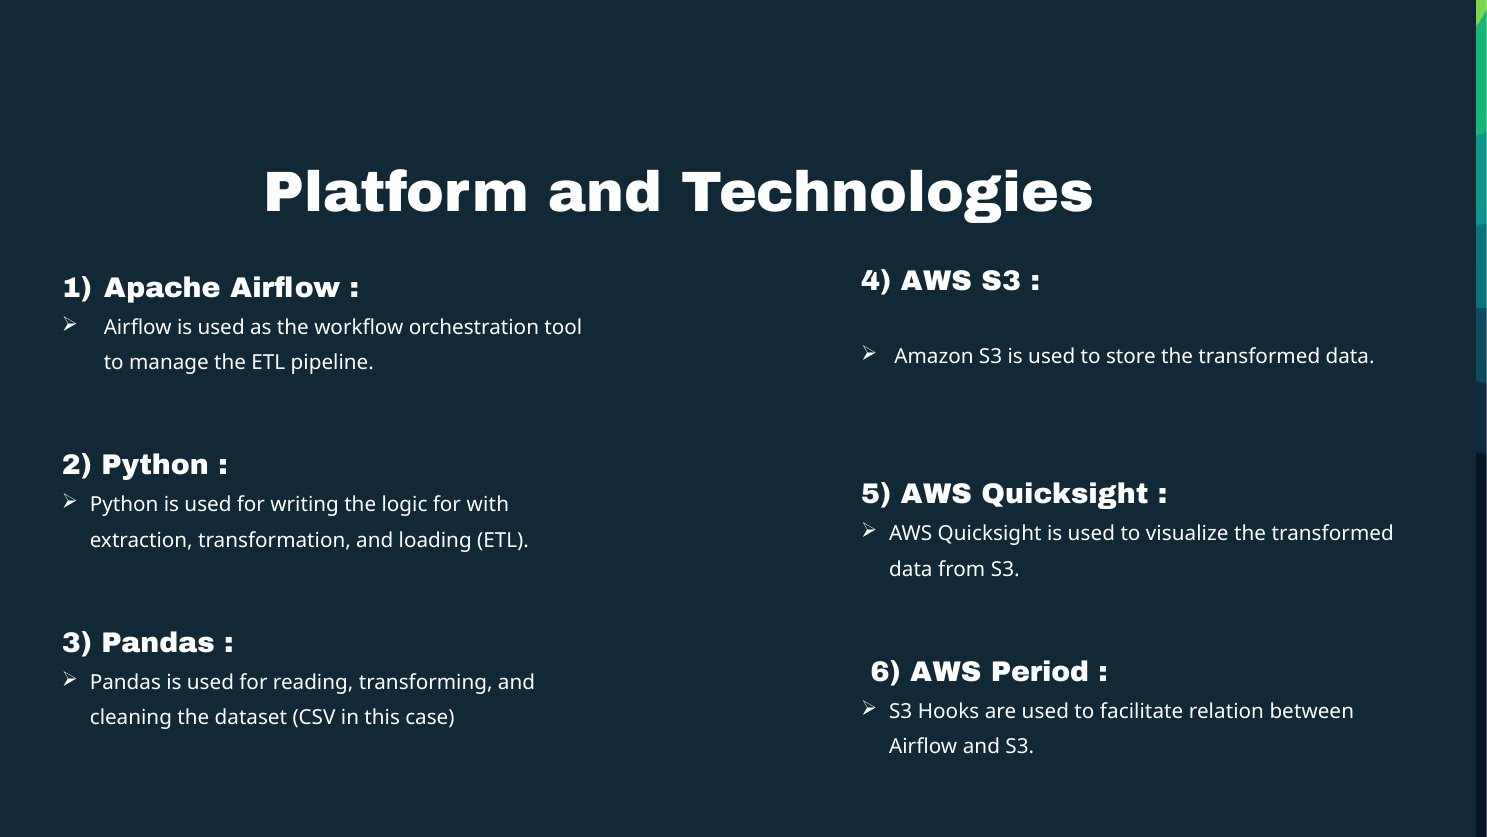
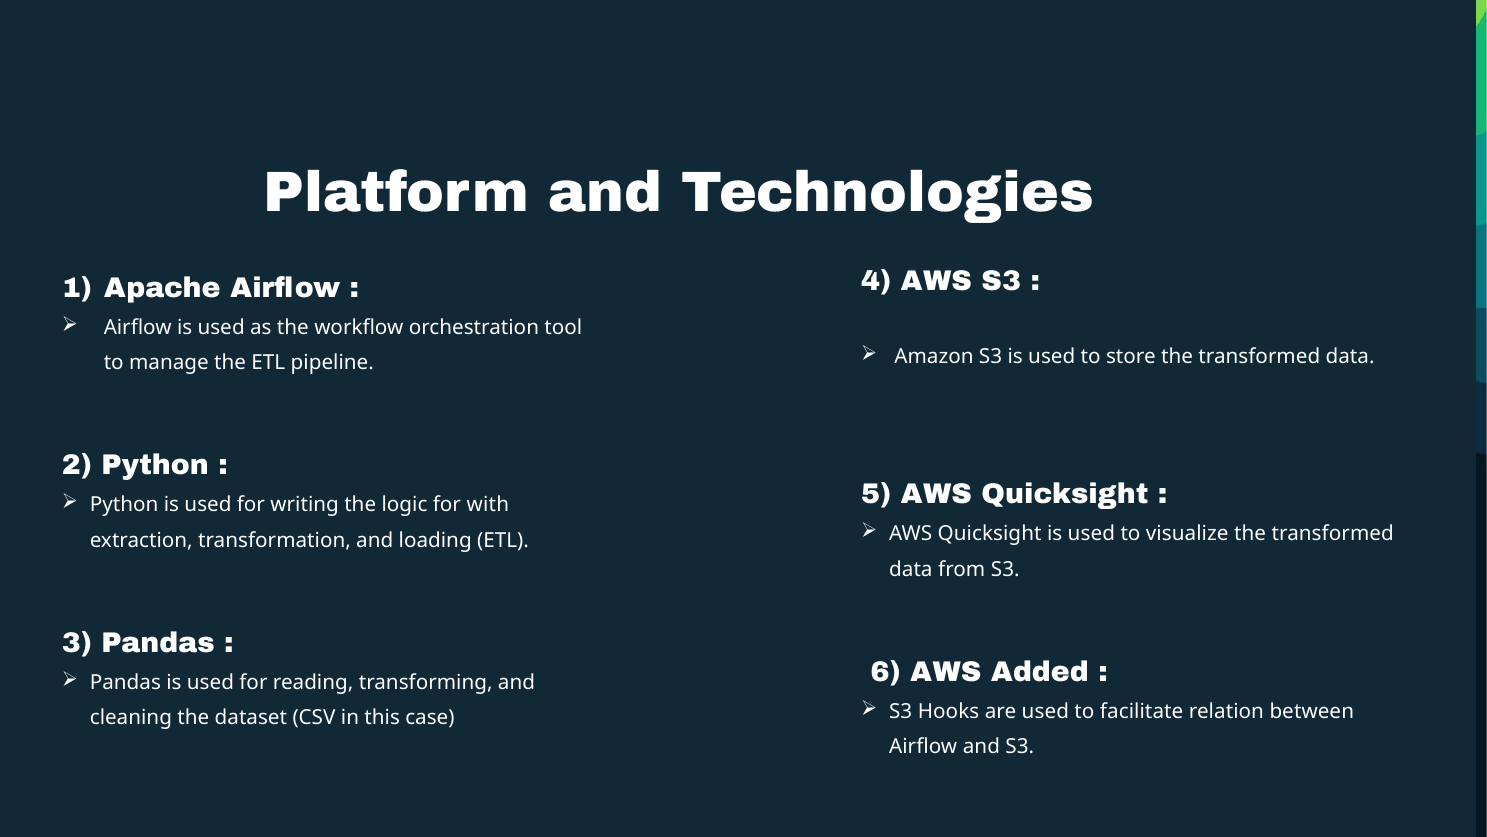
Period: Period -> Added (1040, 672)
